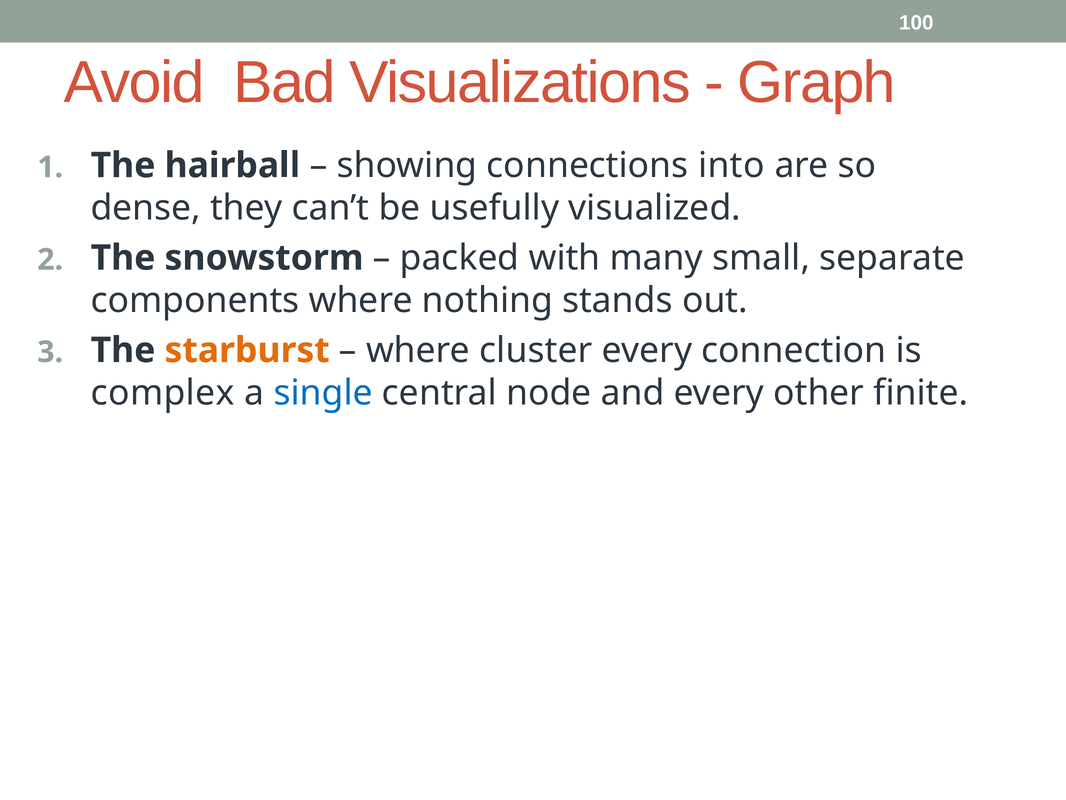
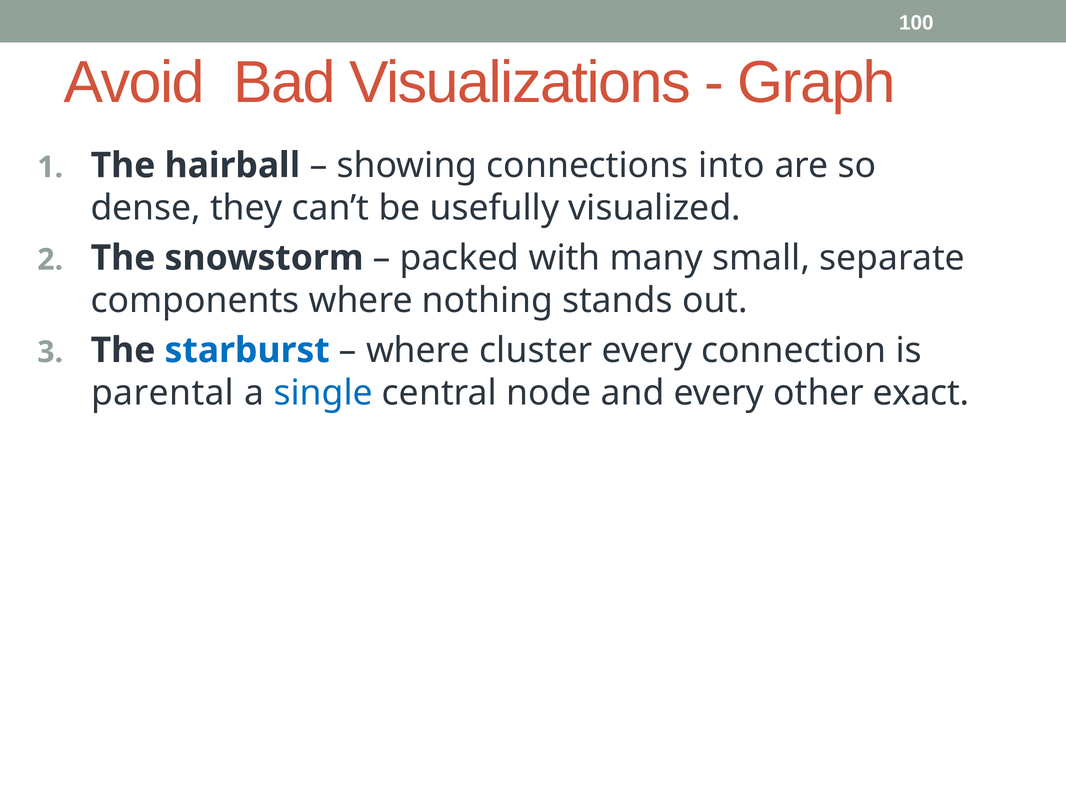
starburst colour: orange -> blue (247, 350)
complex: complex -> parental (163, 393)
finite: finite -> exact (921, 393)
